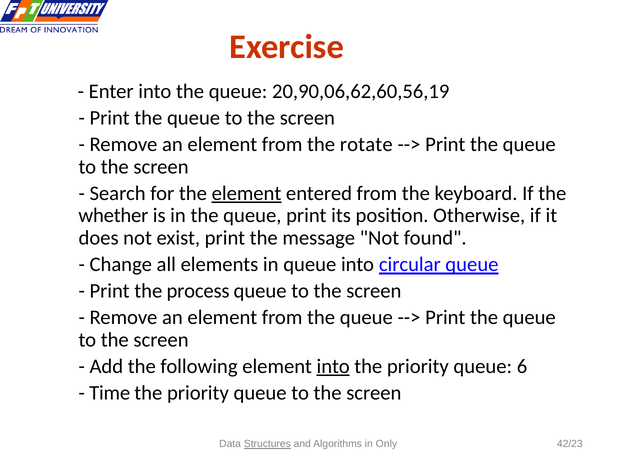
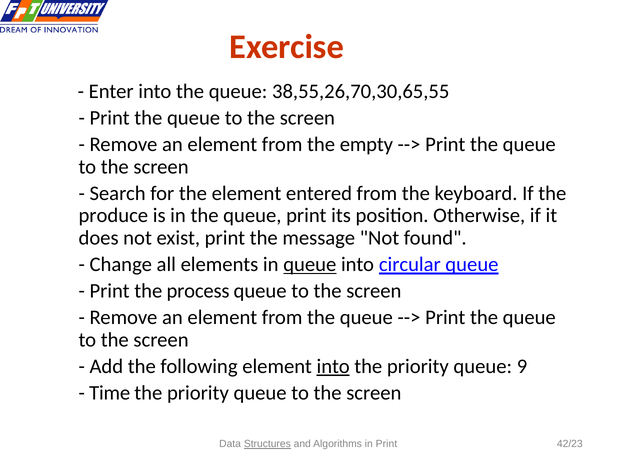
20,90,06,62,60,56,19: 20,90,06,62,60,56,19 -> 38,55,26,70,30,65,55 (361, 92)
rotate: rotate -> empty (366, 145)
element underline: present -> none (247, 193)
whether: whether -> produce (113, 216)
queue underline: none -> present (310, 265)
6: 6 -> 9 (522, 366)
in Only: Only -> Print (386, 444)
